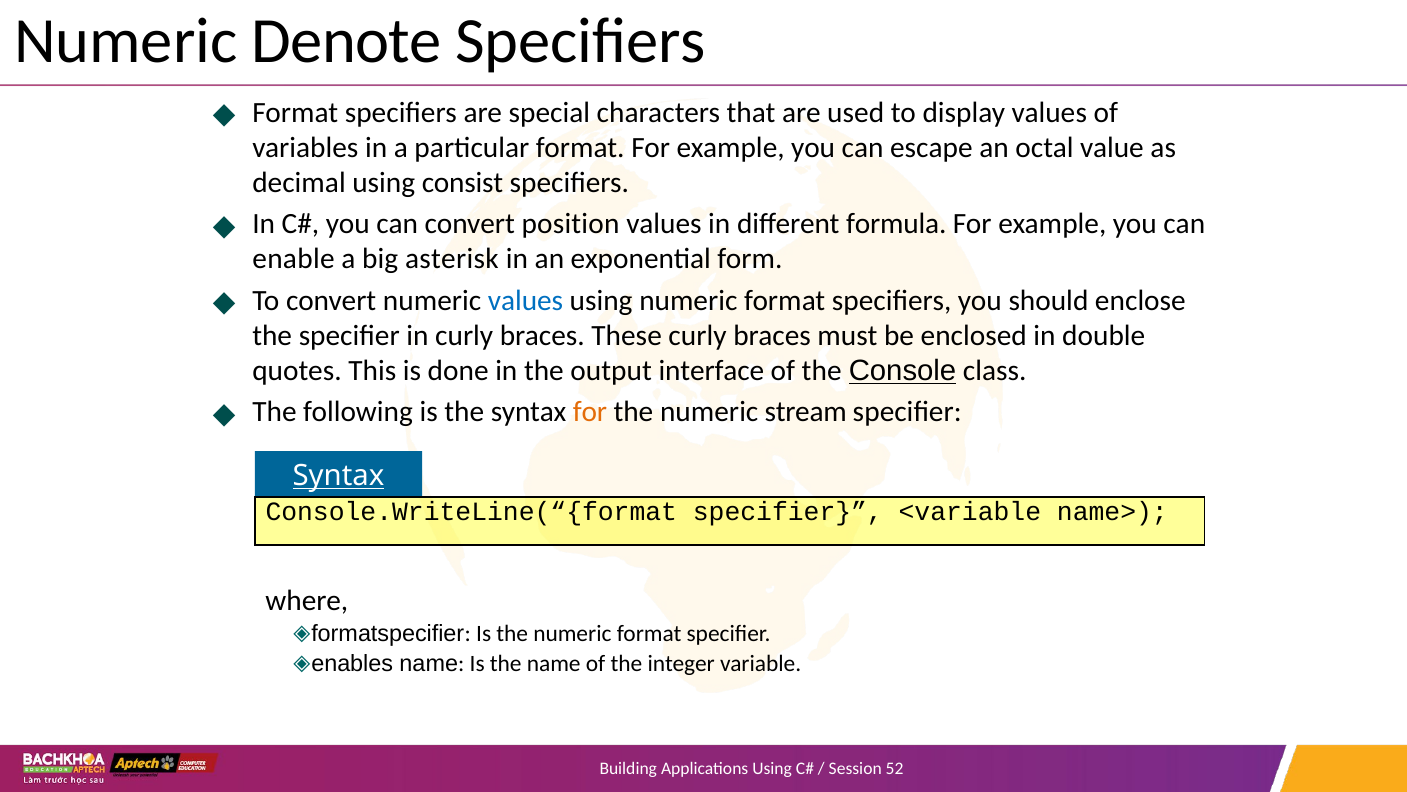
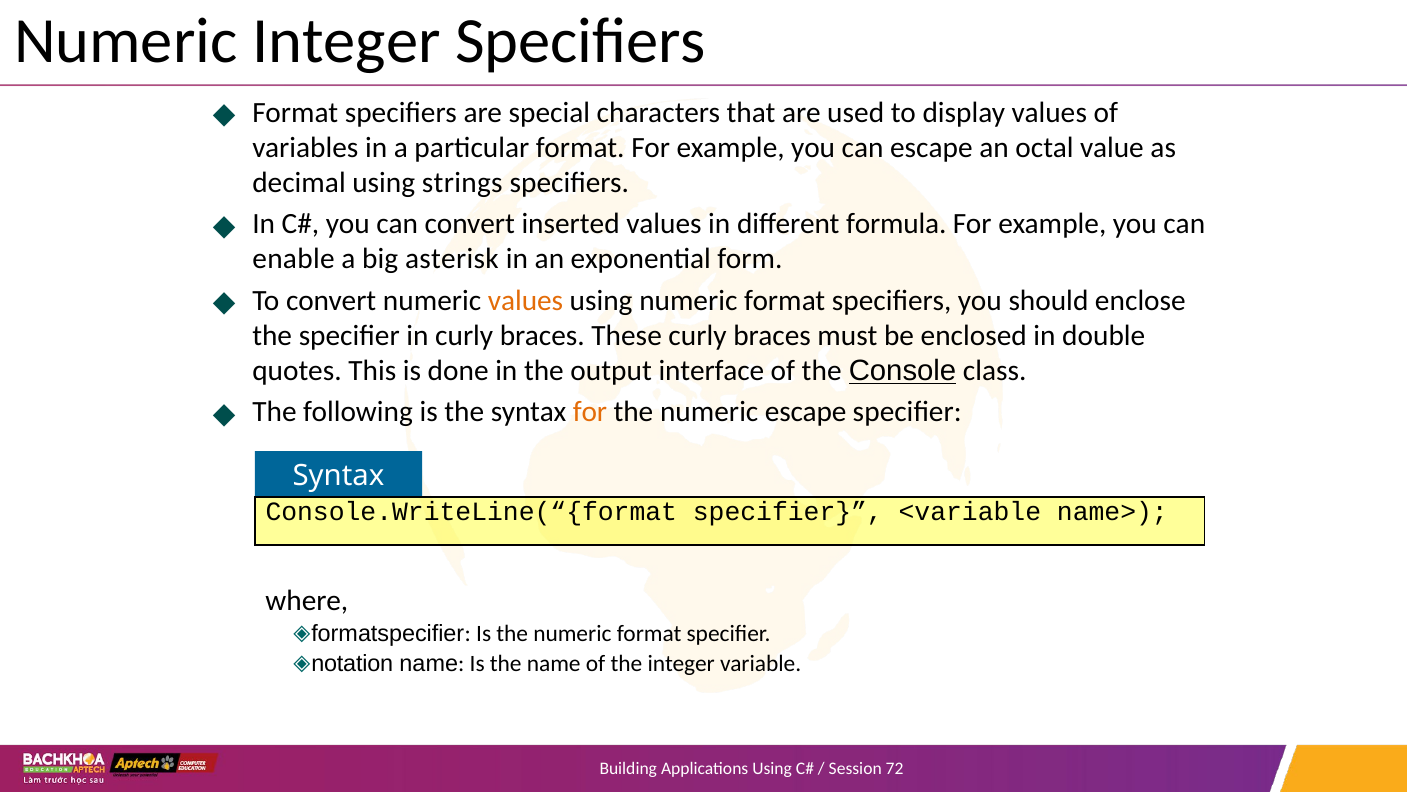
Numeric Denote: Denote -> Integer (346, 41)
consist: consist -> strings (462, 183)
position: position -> inserted (571, 224)
values colour: blue -> orange (526, 300)
numeric stream: stream -> escape (806, 412)
Syntax underline: present -> none (339, 476)
enables: enables -> notation (352, 663)
52: 52 -> 72 (895, 768)
